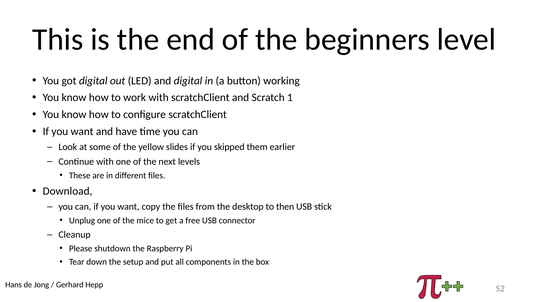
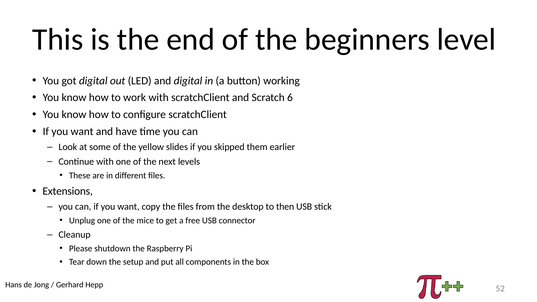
1: 1 -> 6 (290, 98)
Download: Download -> Extensions (68, 191)
